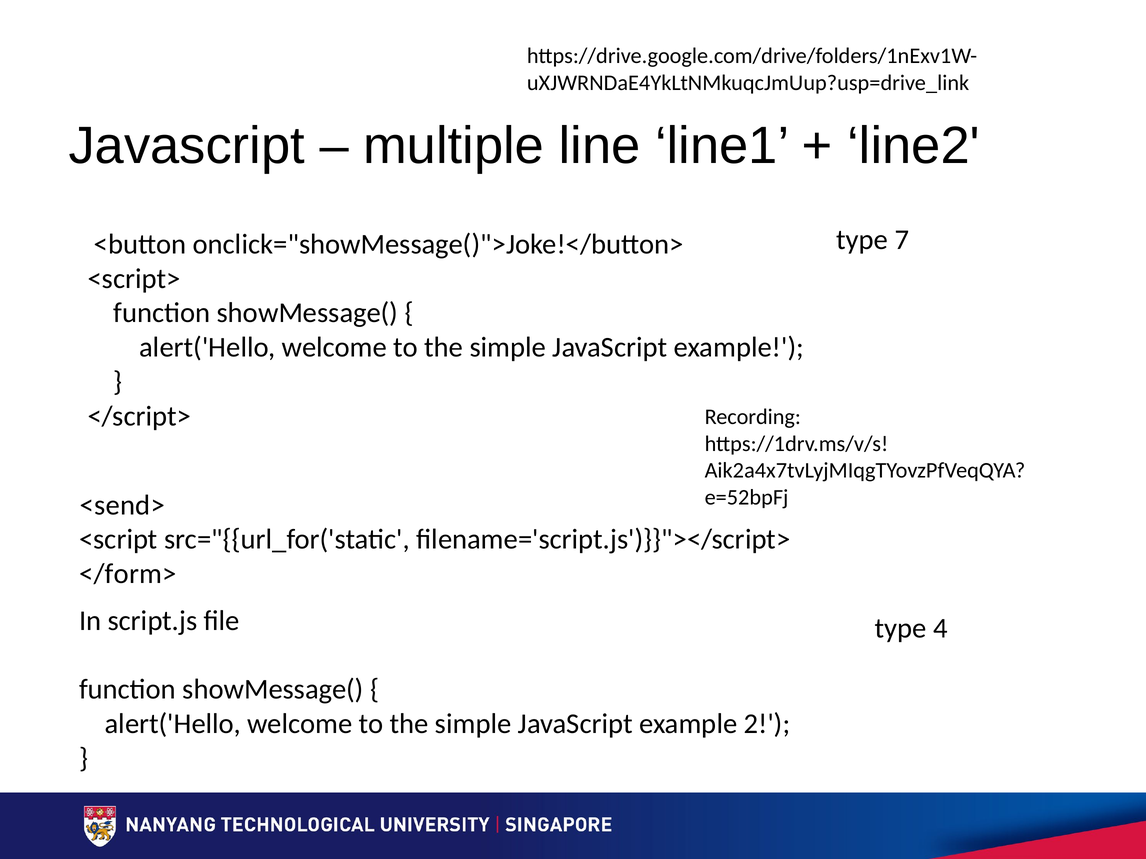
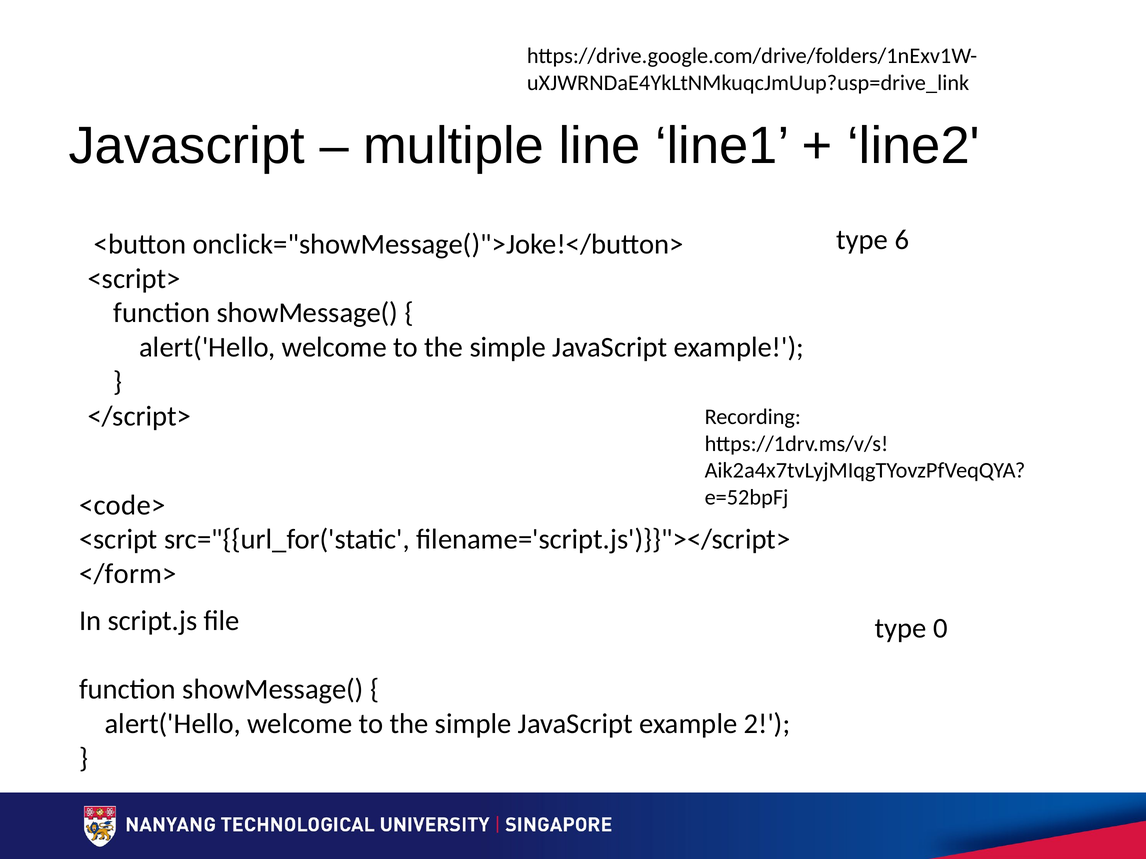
7: 7 -> 6 (902, 240)
<send>: <send> -> <code> (122, 505)
4: 4 -> 0 (940, 629)
